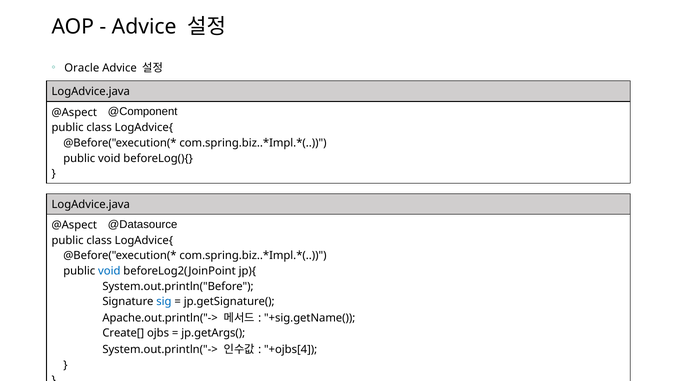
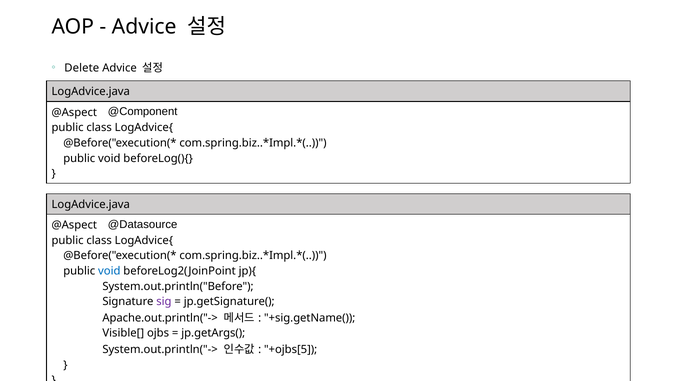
Oracle: Oracle -> Delete (82, 68)
sig colour: blue -> purple (164, 301)
Create[: Create[ -> Visible[ (123, 333)
+ojbs[4: +ojbs[4 -> +ojbs[5 (291, 349)
